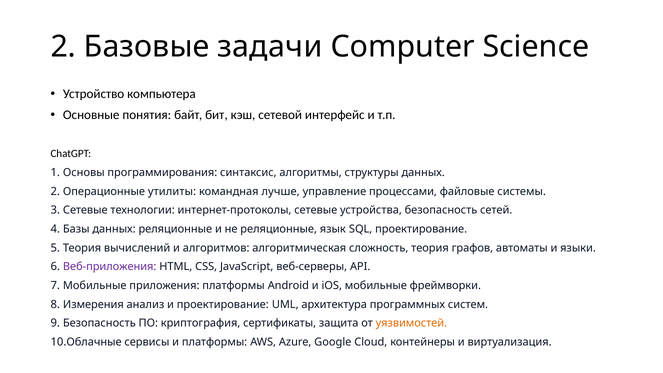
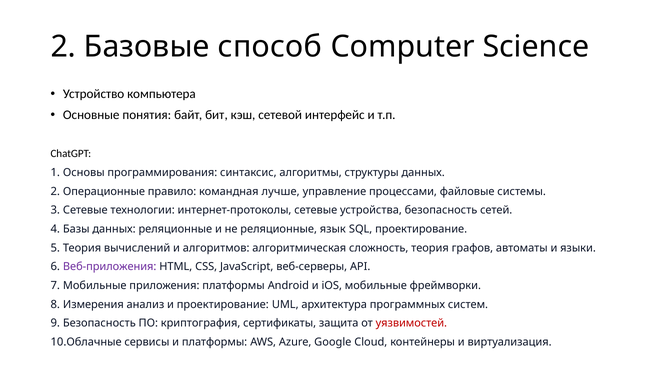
задачи: задачи -> способ (270, 46)
утилиты: утилиты -> правило (172, 191)
уязвимостей colour: orange -> red (411, 323)
